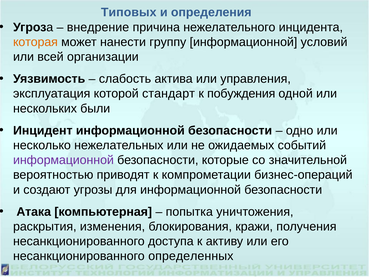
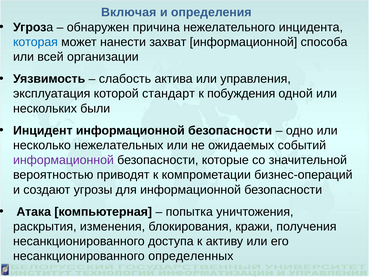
Типовых: Типовых -> Включая (129, 12)
внедрение: внедрение -> обнаружен (98, 27)
которая colour: orange -> blue (35, 42)
группу: группу -> захват (168, 42)
условий: условий -> способа (324, 42)
